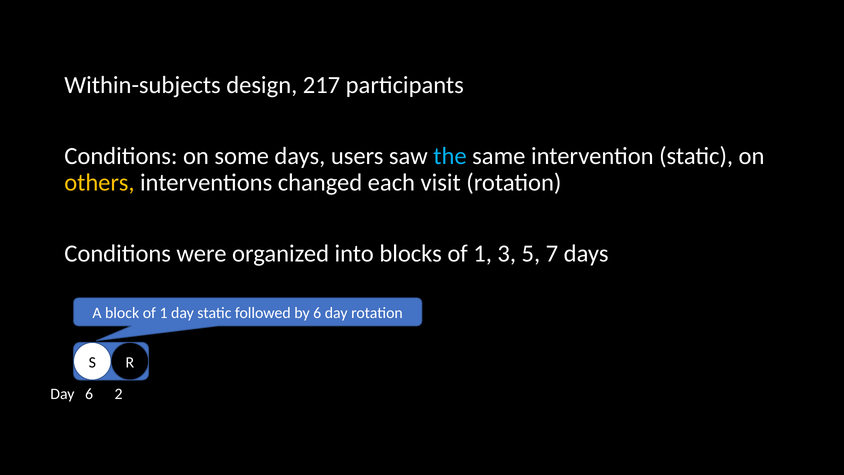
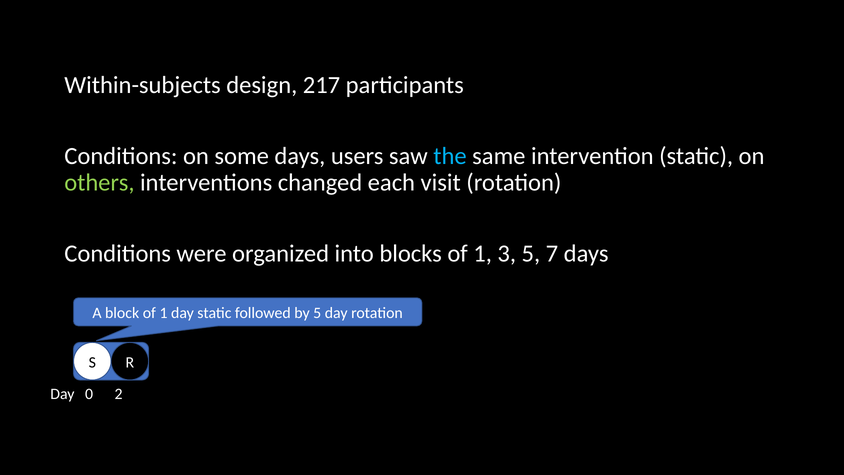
others colour: yellow -> light green (99, 183)
by 6: 6 -> 5 (317, 313)
Day 6: 6 -> 0 (89, 394)
